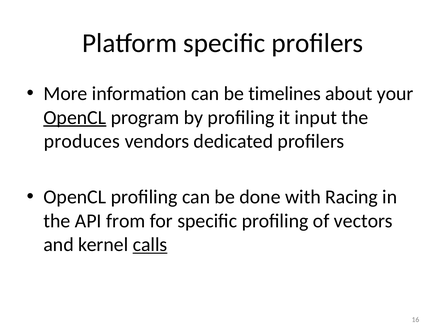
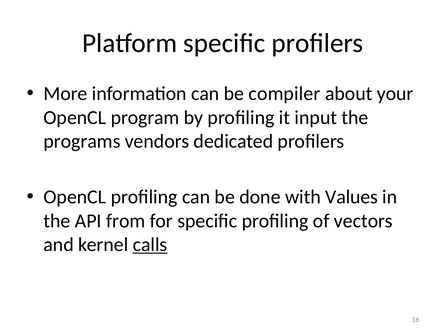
timelines: timelines -> compiler (285, 94)
OpenCL underline: present -> none (75, 117)
produces: produces -> programs (82, 141)
Racing: Racing -> Values (352, 197)
